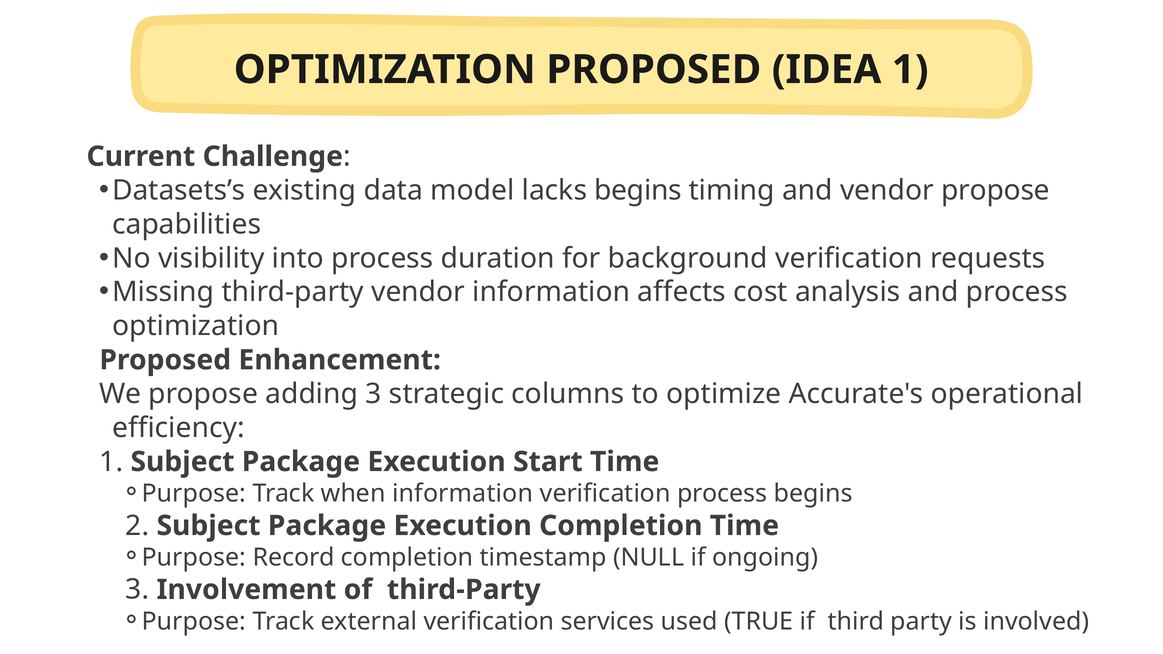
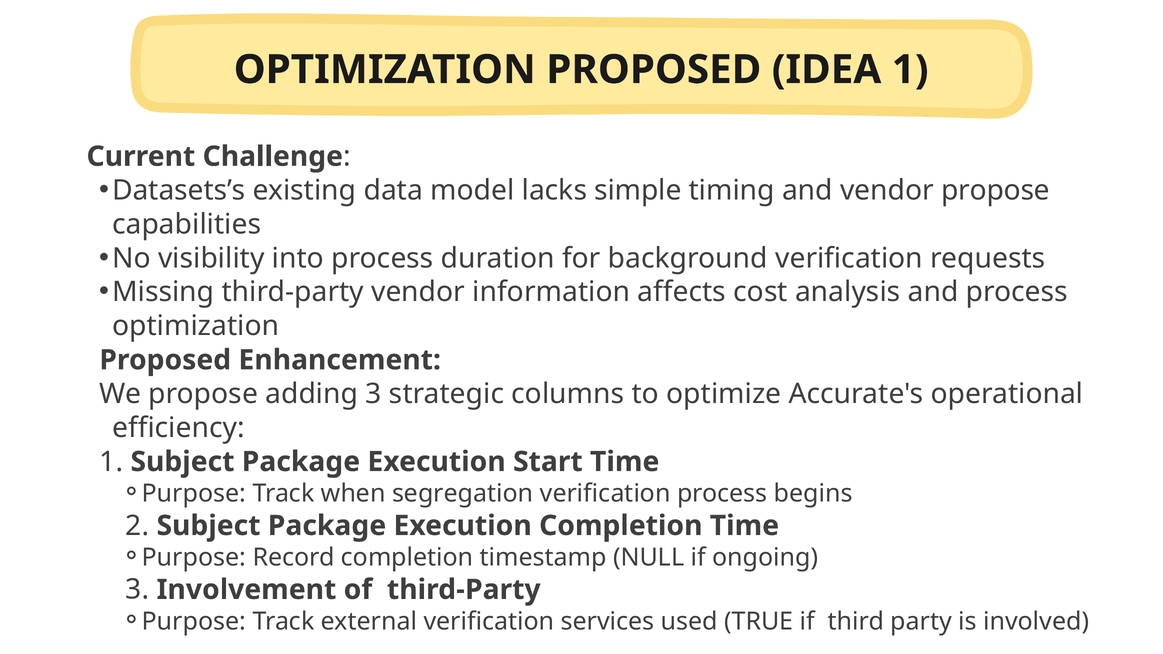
lacks begins: begins -> simple (638, 190)
when information: information -> segregation (463, 494)
